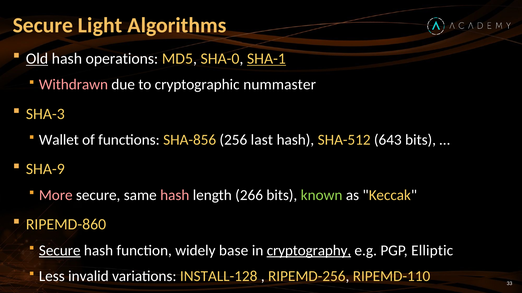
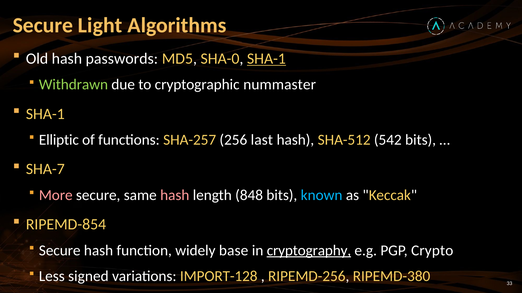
Old underline: present -> none (37, 59)
operations: operations -> passwords (122, 59)
Withdrawn colour: pink -> light green (73, 85)
SHA-3: SHA-3 -> SHA-1 (45, 114)
Wallet: Wallet -> Elliptic (59, 140)
SHA-856: SHA-856 -> SHA-257 (190, 140)
643: 643 -> 542 (388, 140)
SHA-9: SHA-9 -> SHA-7 (45, 170)
266: 266 -> 848 (249, 196)
known colour: light green -> light blue (322, 196)
RIPEMD-860: RIPEMD-860 -> RIPEMD-854 (66, 225)
Secure underline: present -> none (60, 251)
Elliptic: Elliptic -> Crypto (432, 251)
invalid: invalid -> signed (88, 277)
INSTALL-128: INSTALL-128 -> IMPORT-128 (219, 277)
RIPEMD-110: RIPEMD-110 -> RIPEMD-380 (392, 277)
